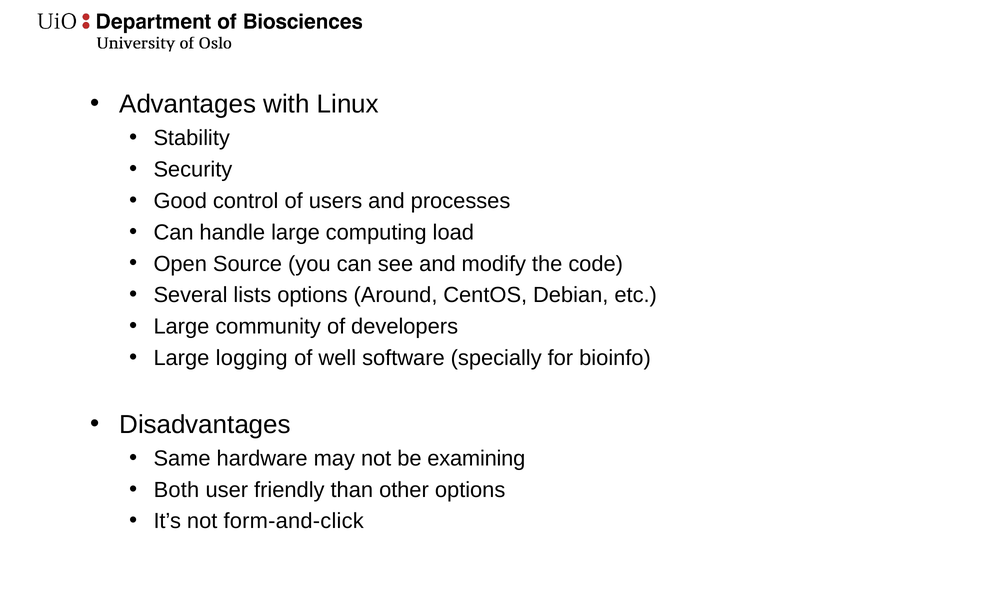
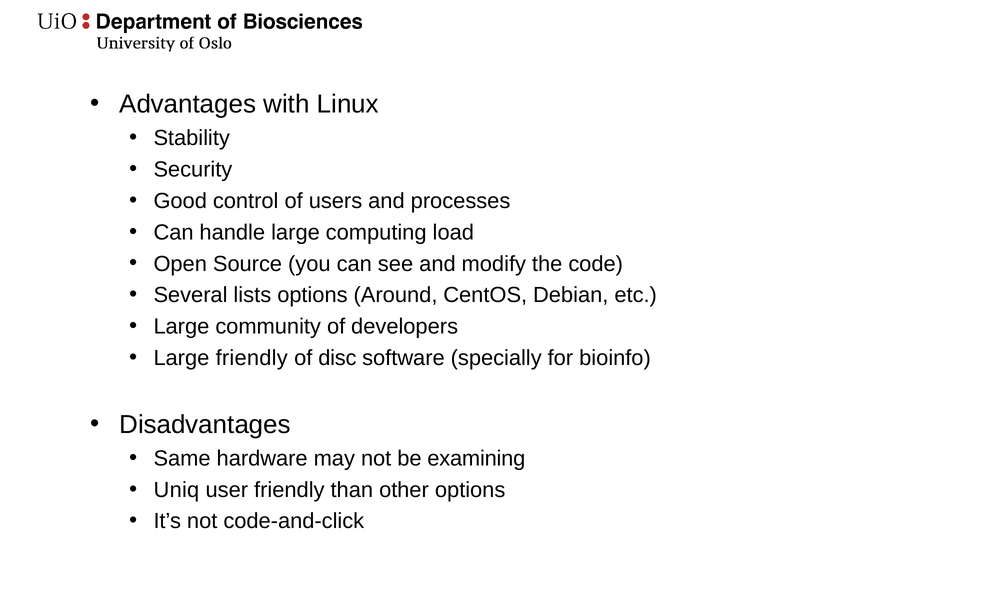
Large logging: logging -> friendly (252, 358)
well: well -> disc (337, 358)
Both: Both -> Uniq (176, 490)
form-and-click: form-and-click -> code-and-click (294, 521)
